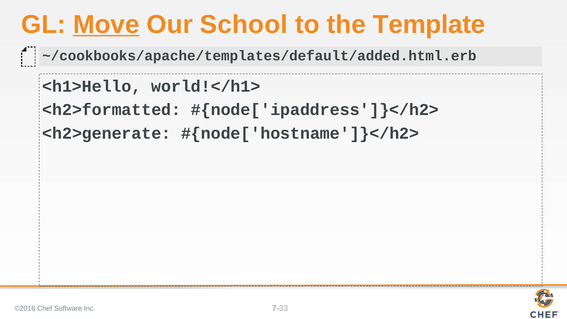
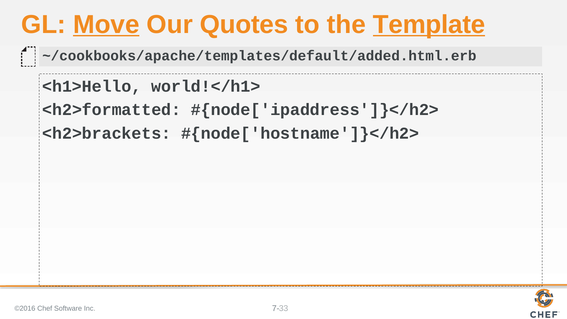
School: School -> Quotes (244, 25)
Template underline: none -> present (429, 25)
<h2>generate: <h2>generate -> <h2>brackets (107, 133)
